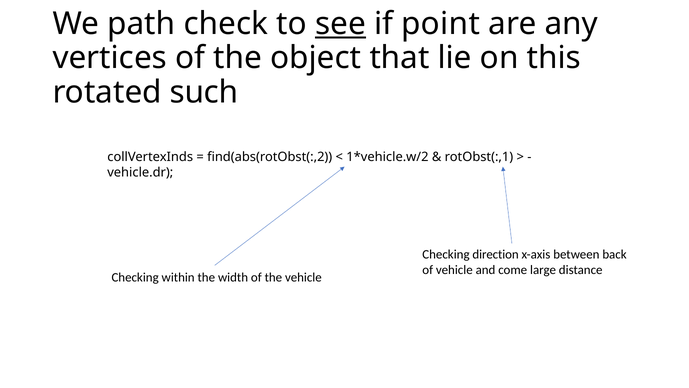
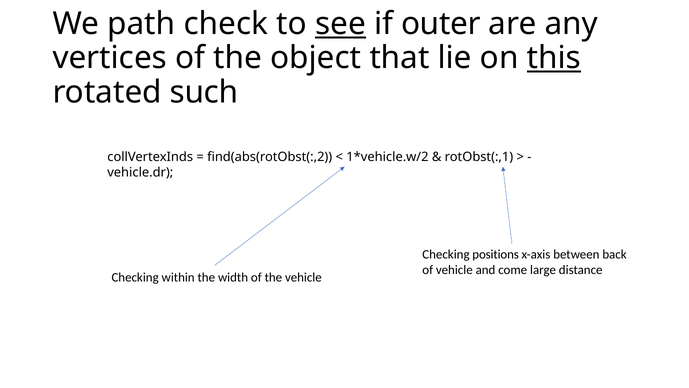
point: point -> outer (441, 24)
this underline: none -> present (554, 58)
direction: direction -> positions (496, 254)
